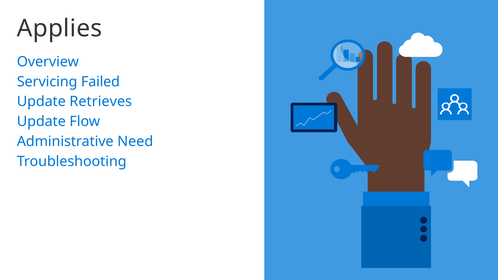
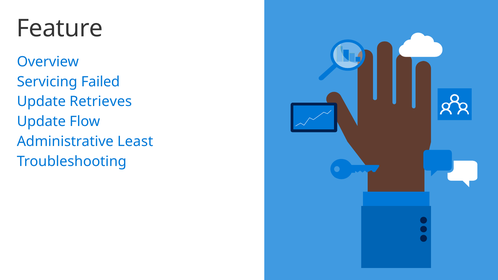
Applies: Applies -> Feature (60, 29)
Need: Need -> Least (135, 142)
